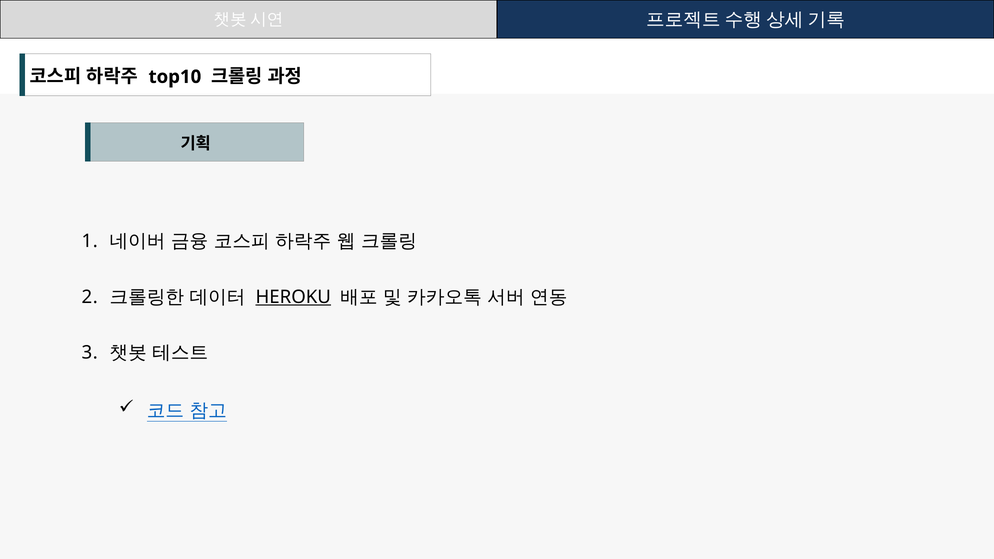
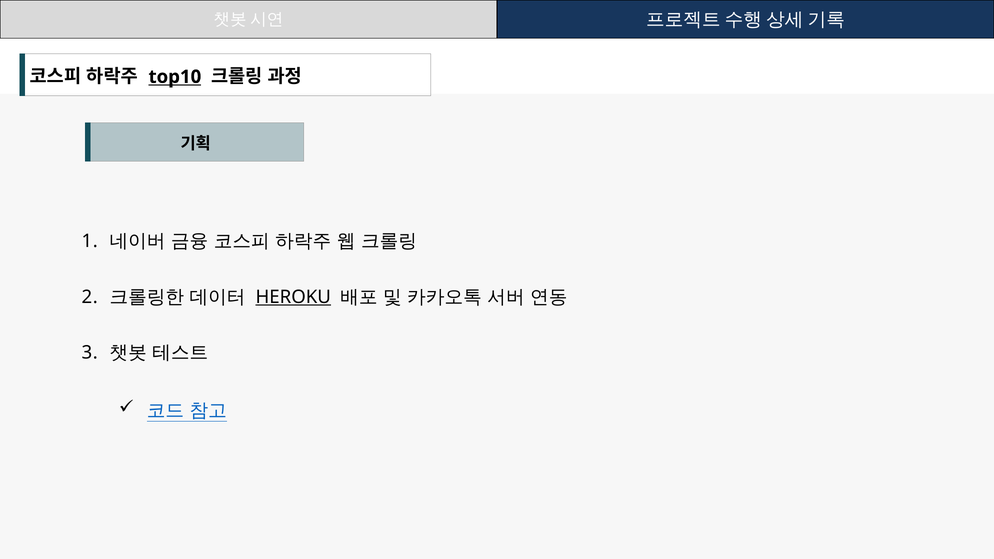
top10 underline: none -> present (175, 77)
